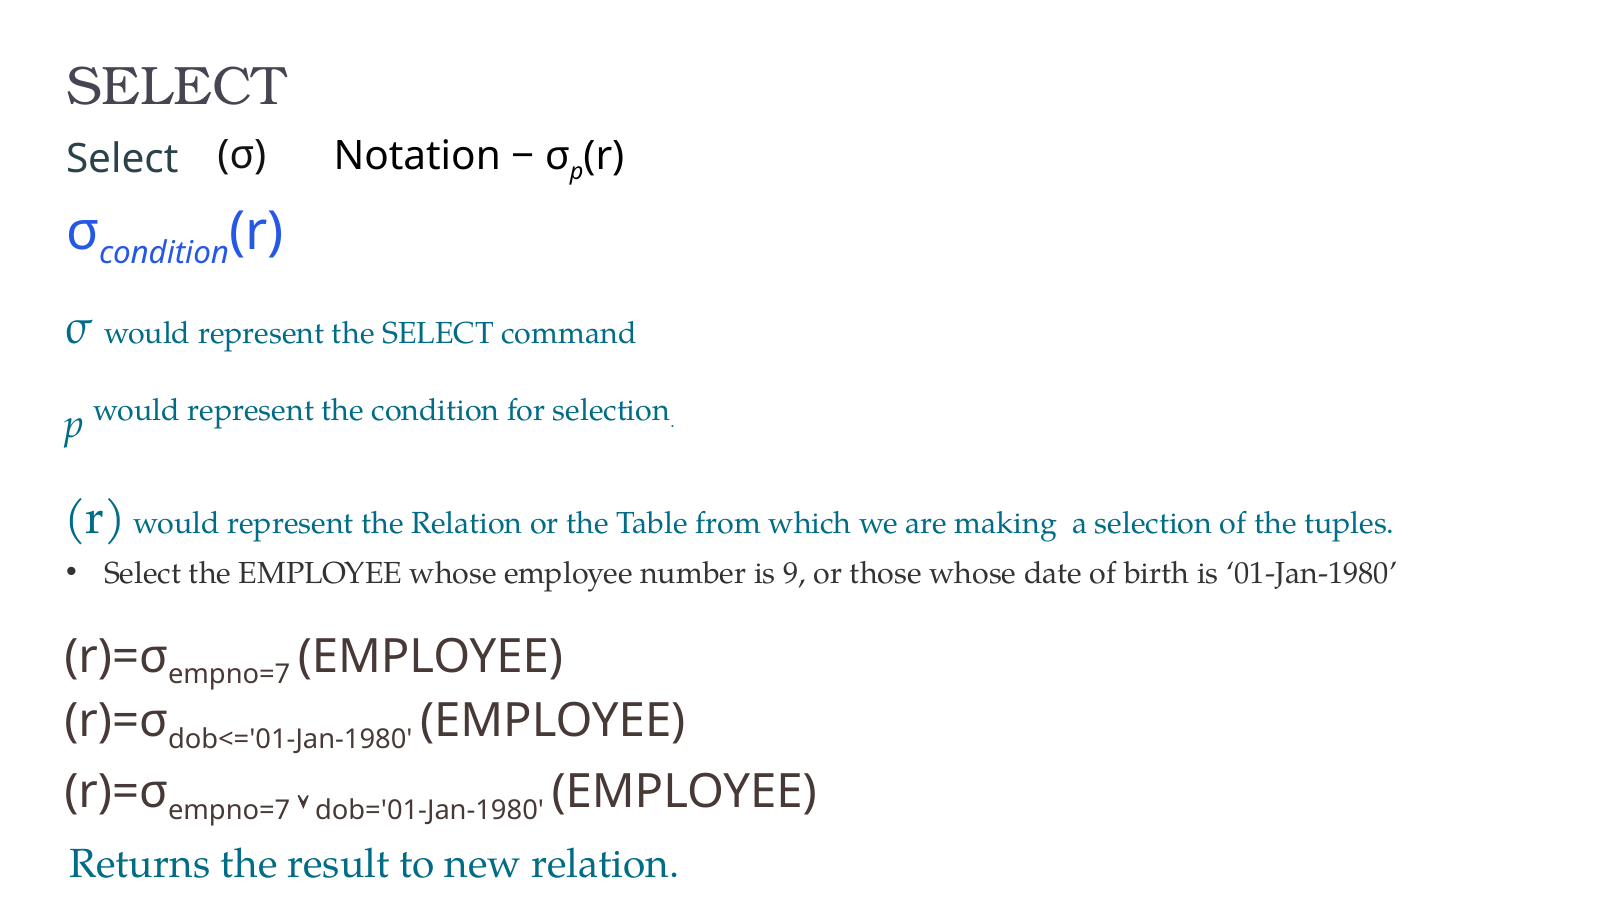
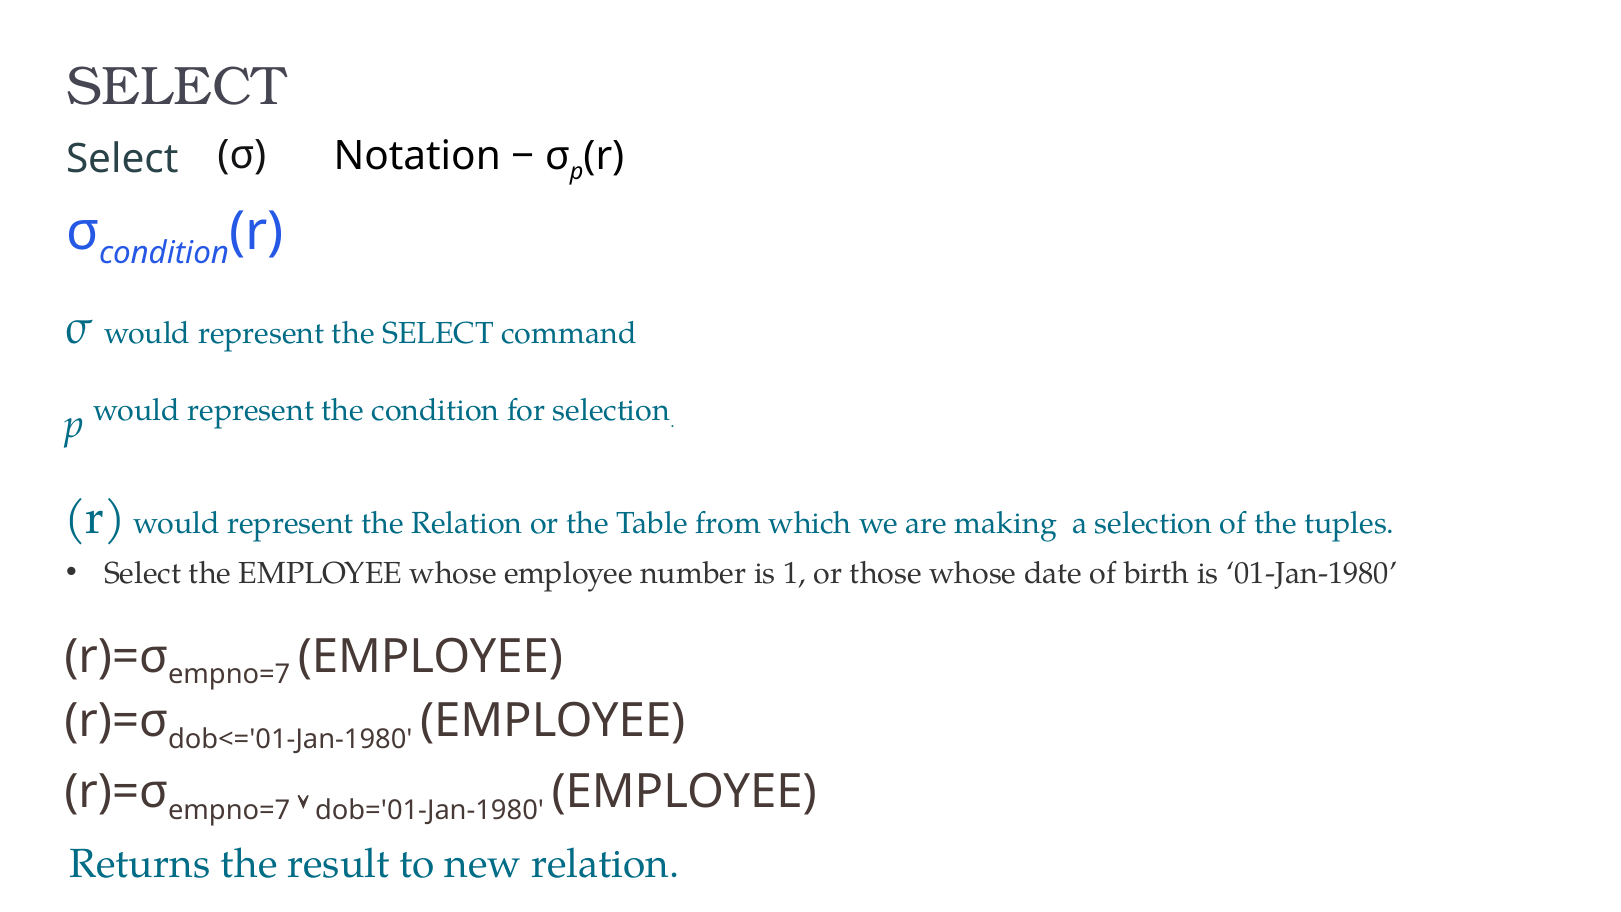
9: 9 -> 1 (795, 573)
